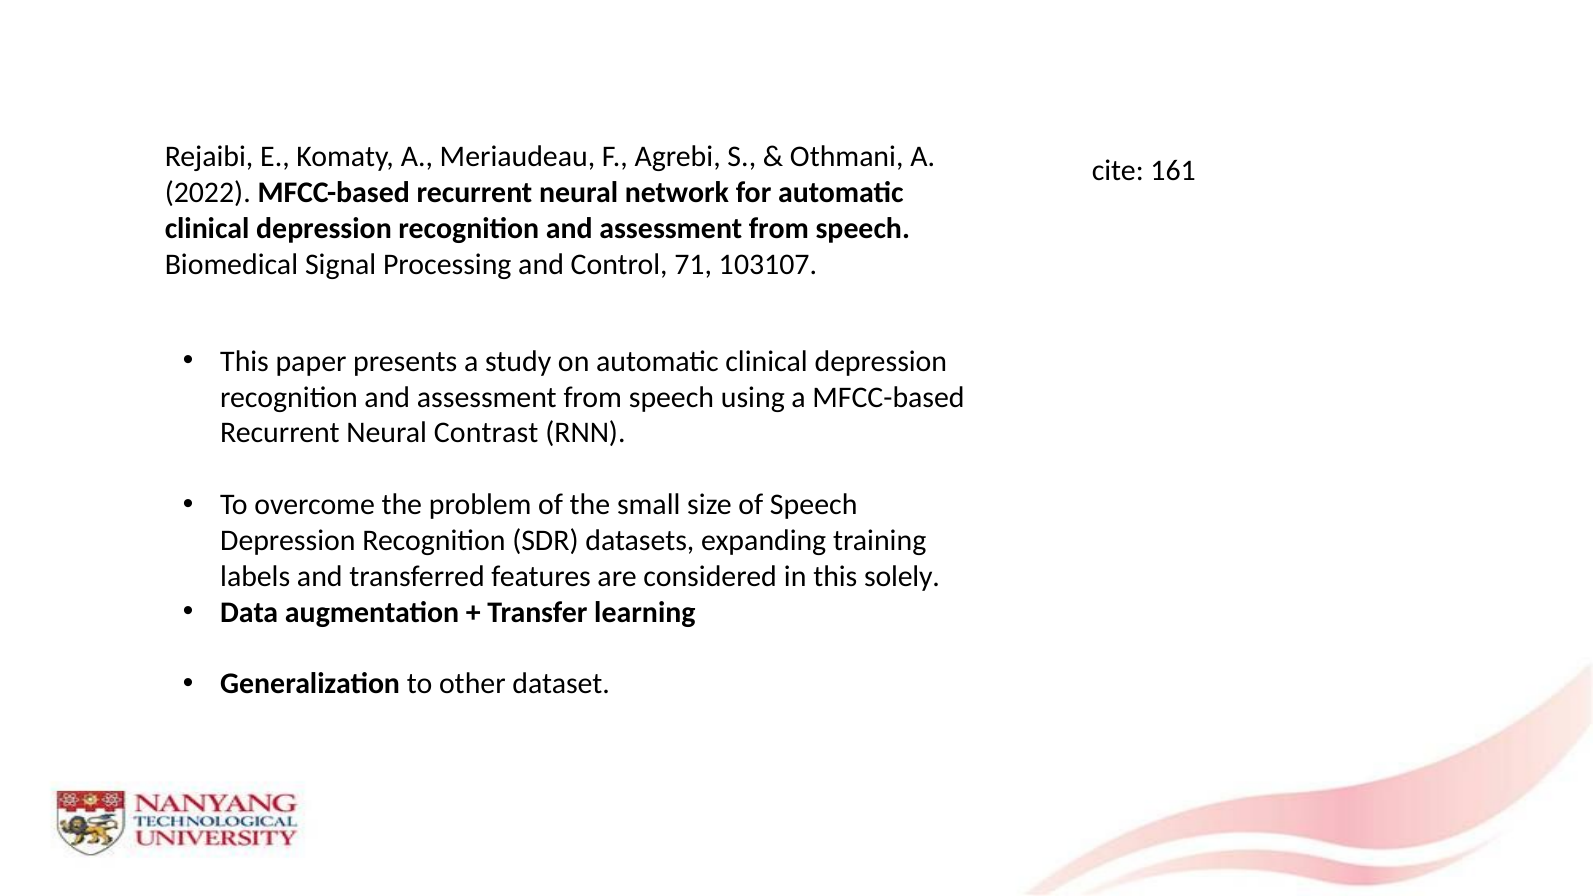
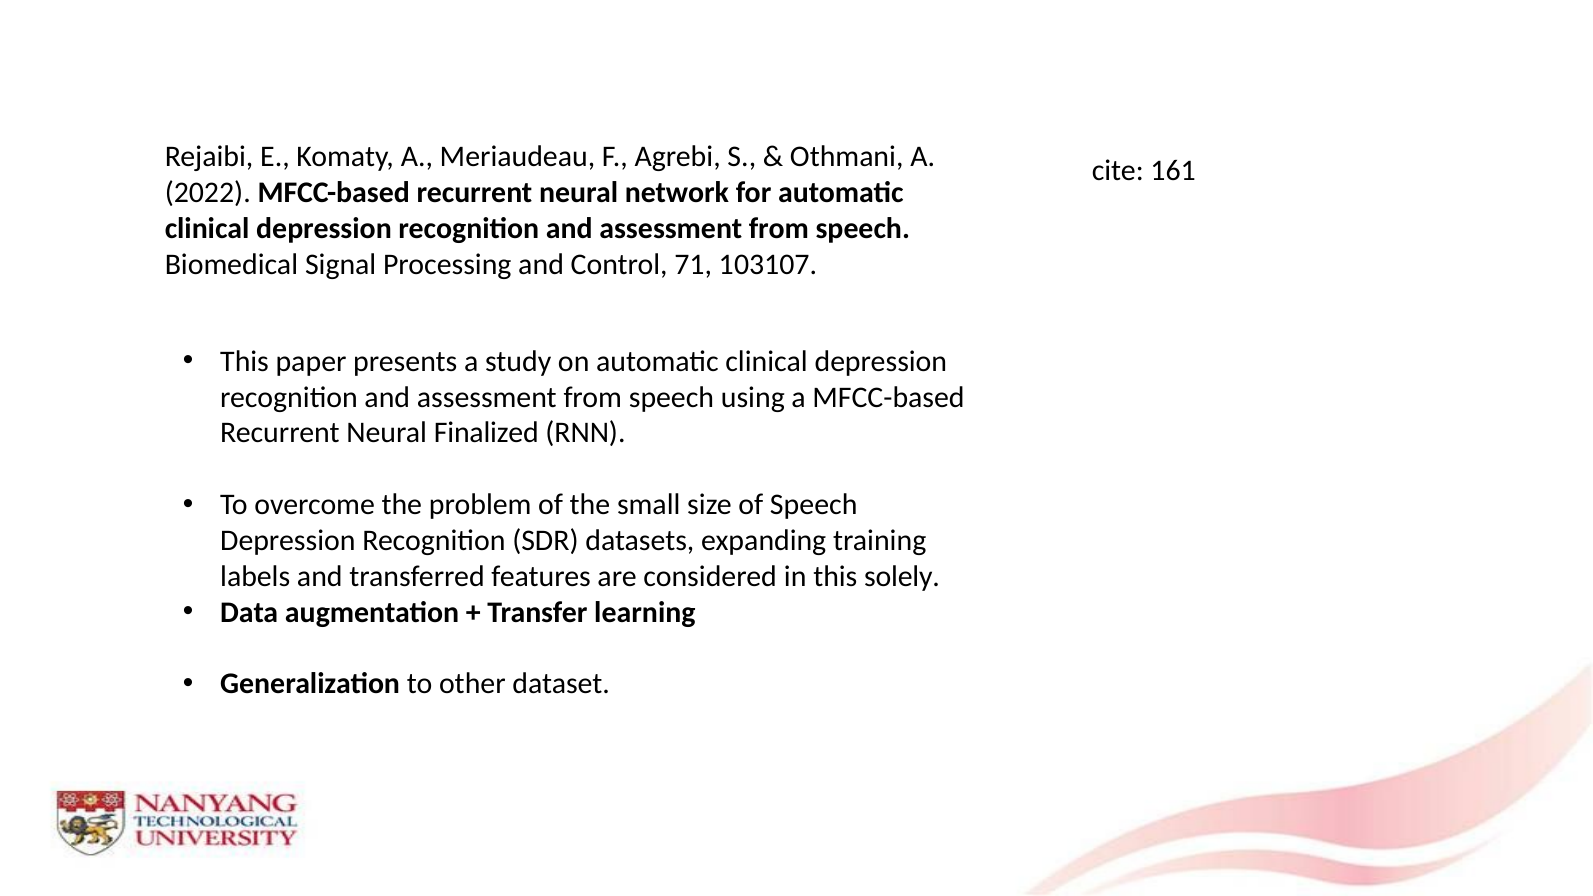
Contrast: Contrast -> Finalized (486, 433)
